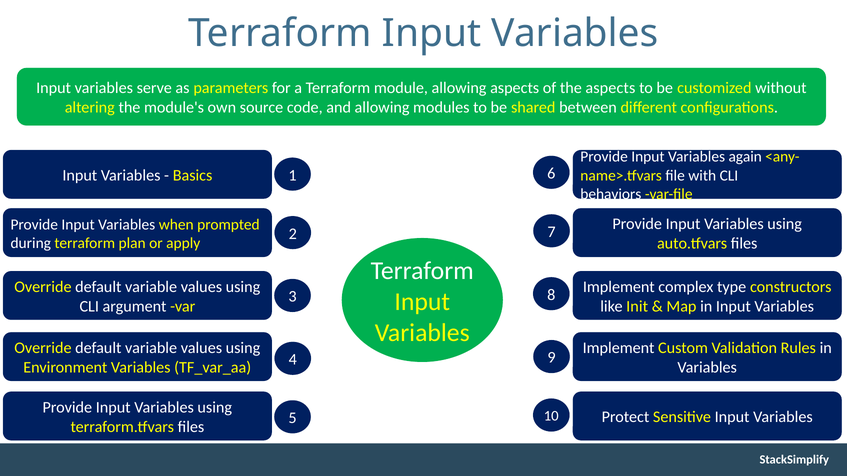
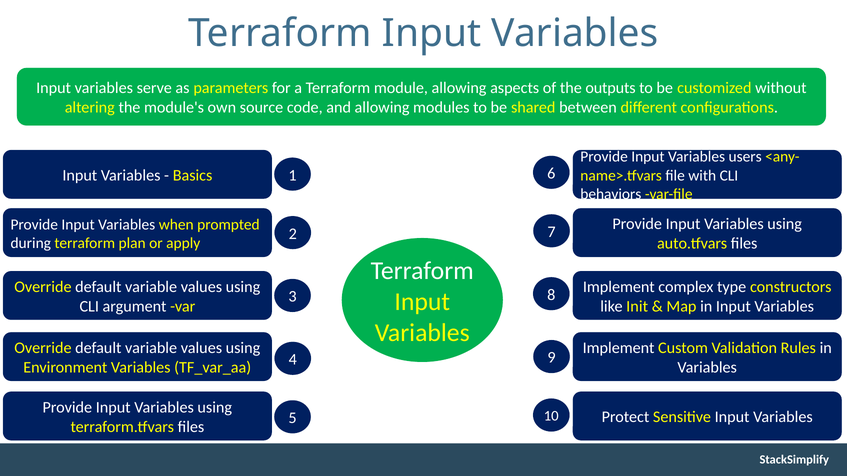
the aspects: aspects -> outputs (611, 88)
again: again -> users (745, 157)
